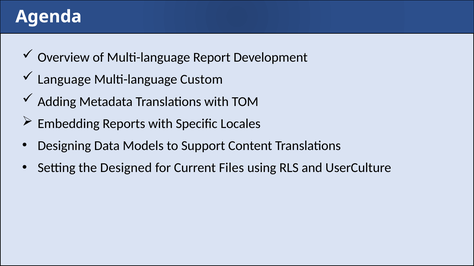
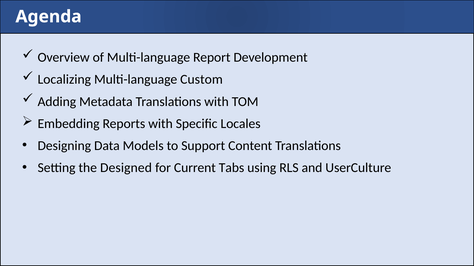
Language: Language -> Localizing (64, 80)
Files: Files -> Tabs (232, 168)
